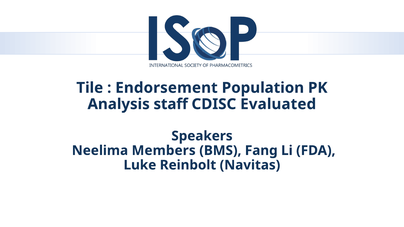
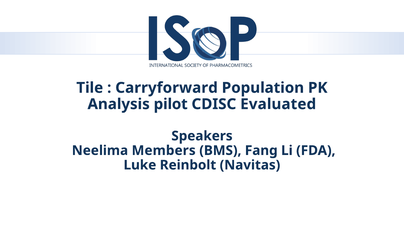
Endorsement: Endorsement -> Carryforward (167, 88)
staff: staff -> pilot (171, 104)
